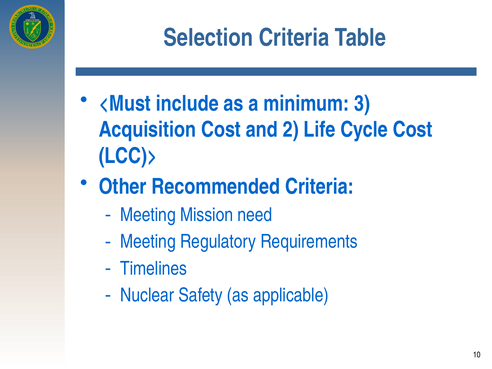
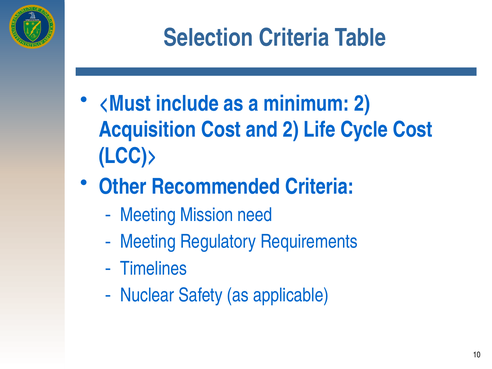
minimum 3: 3 -> 2 (362, 103)
